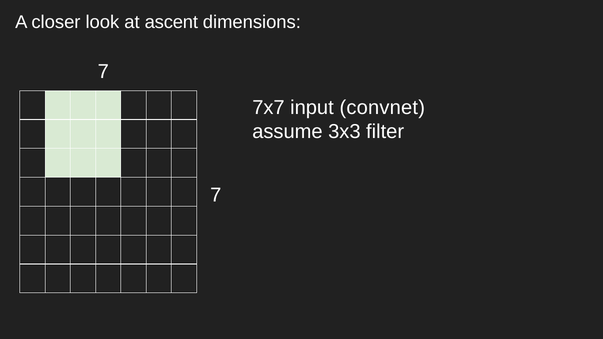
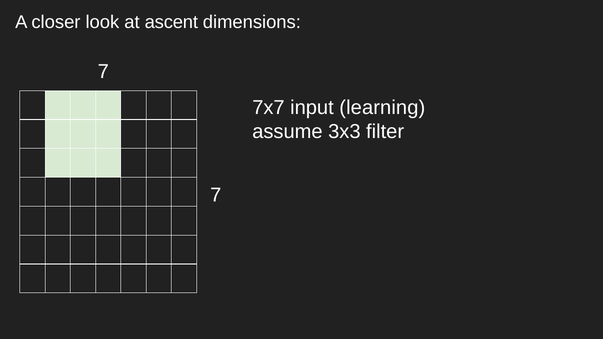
convnet: convnet -> learning (382, 108)
